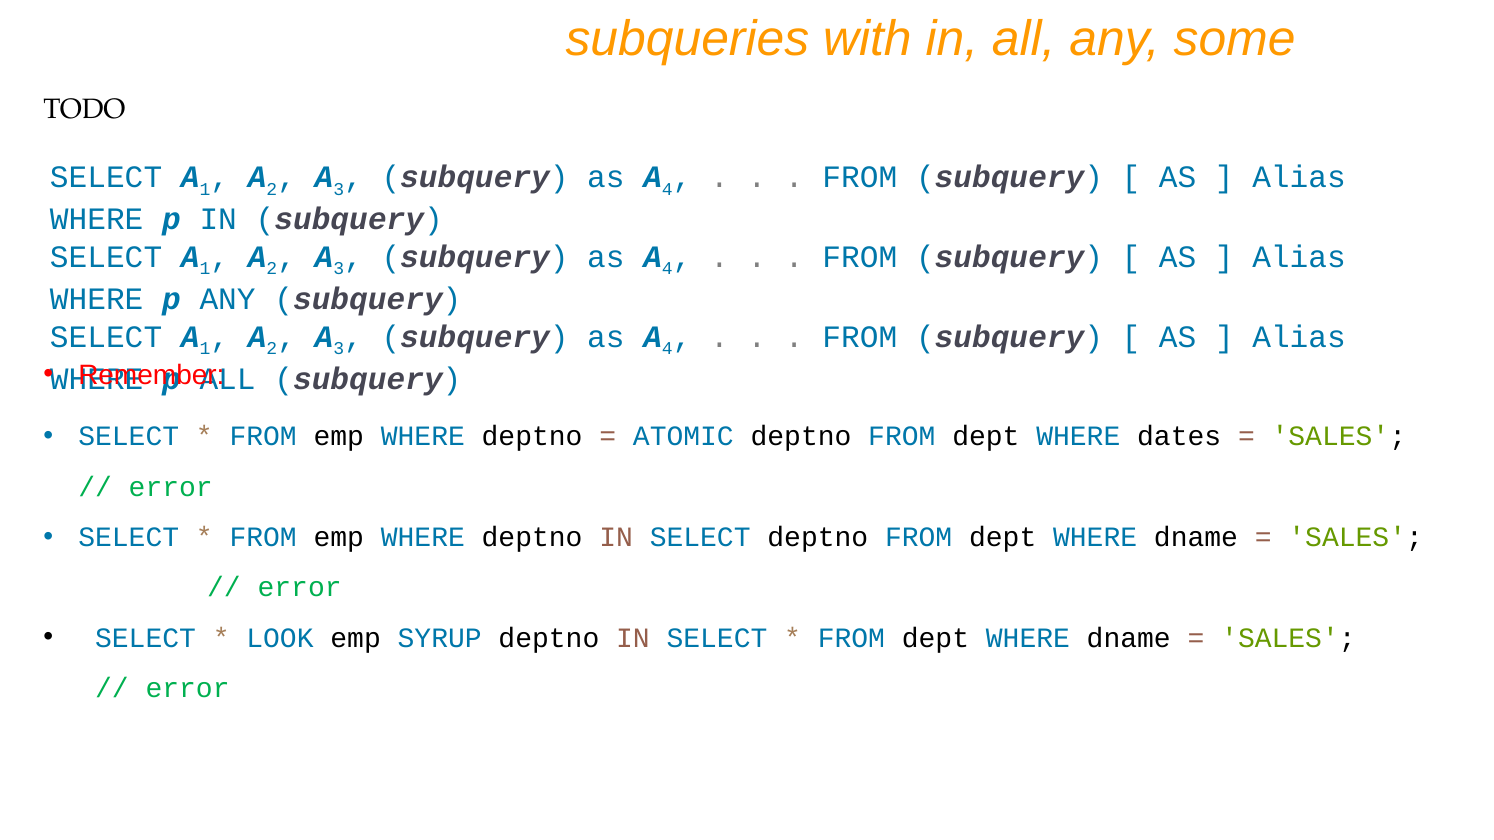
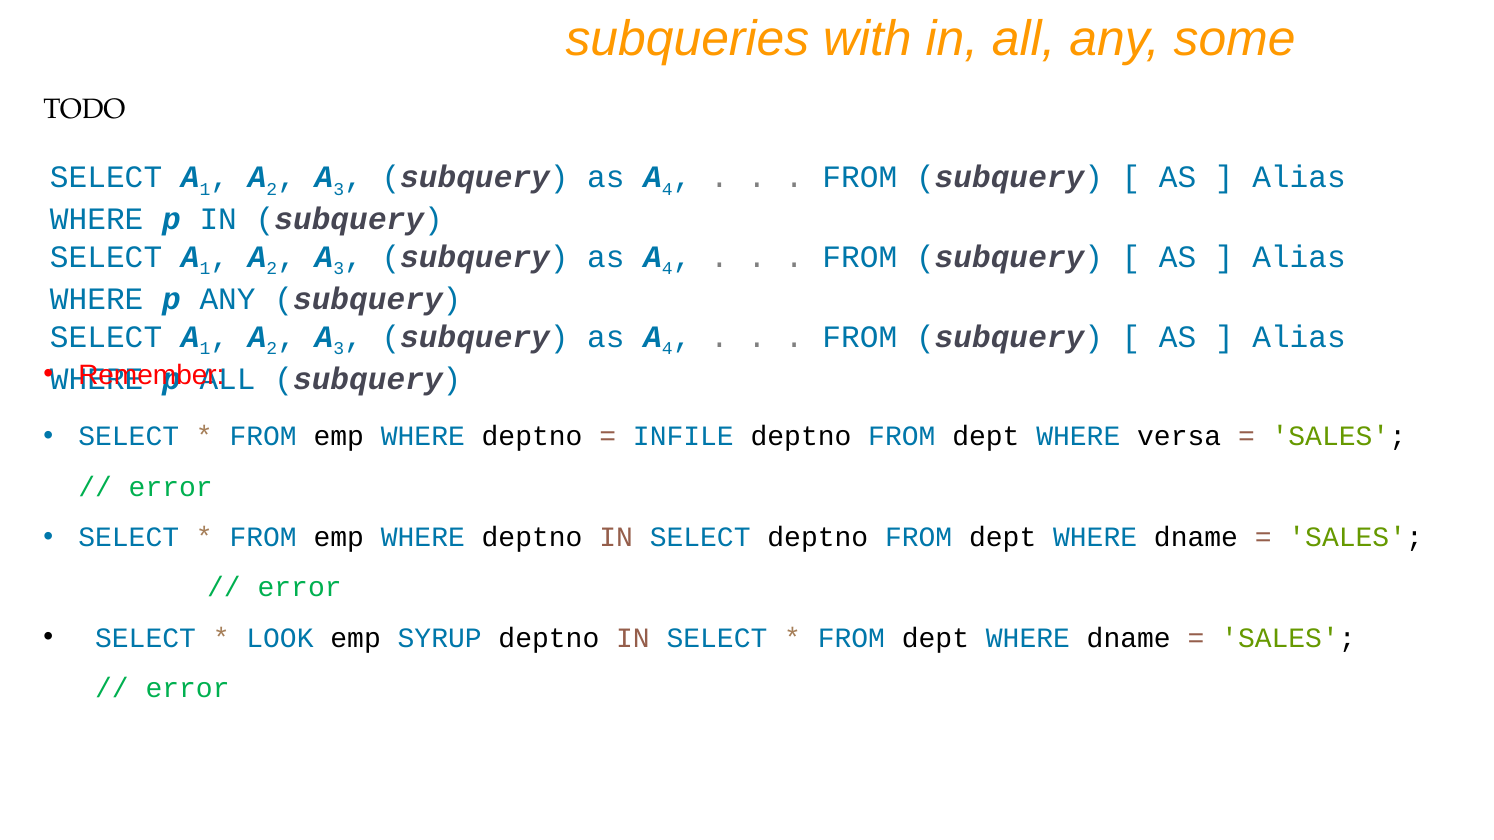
ATOMIC: ATOMIC -> INFILE (683, 437)
dates: dates -> versa (1179, 437)
